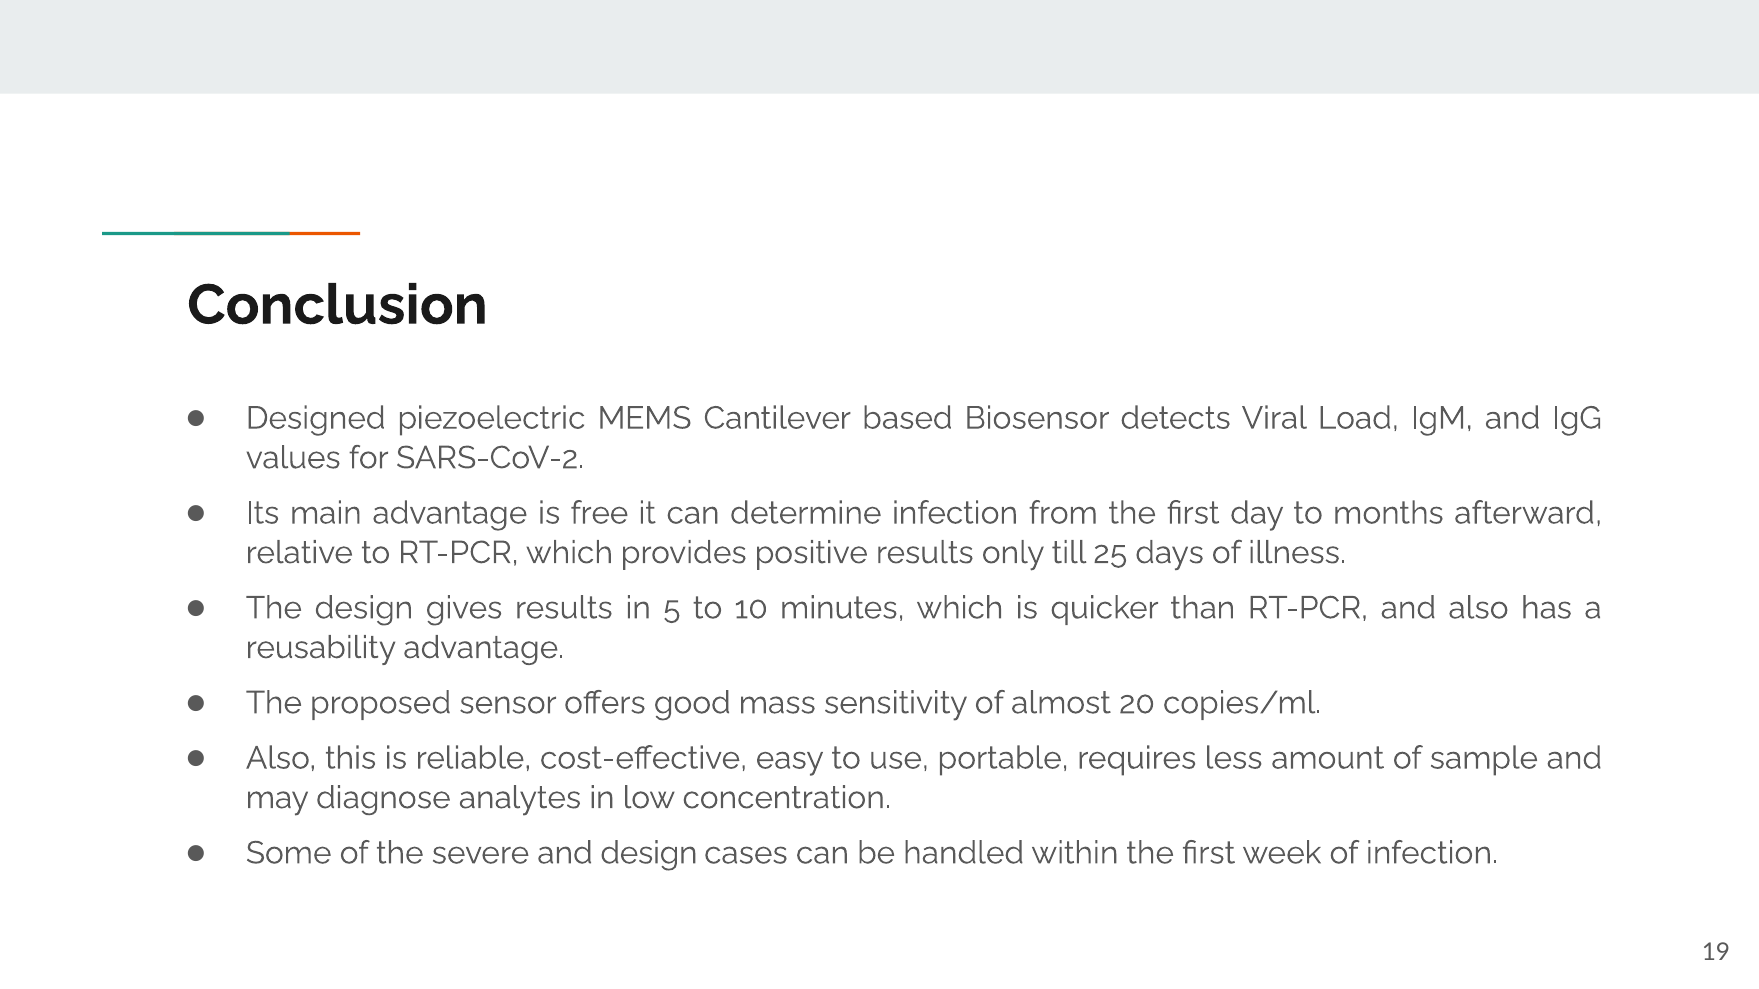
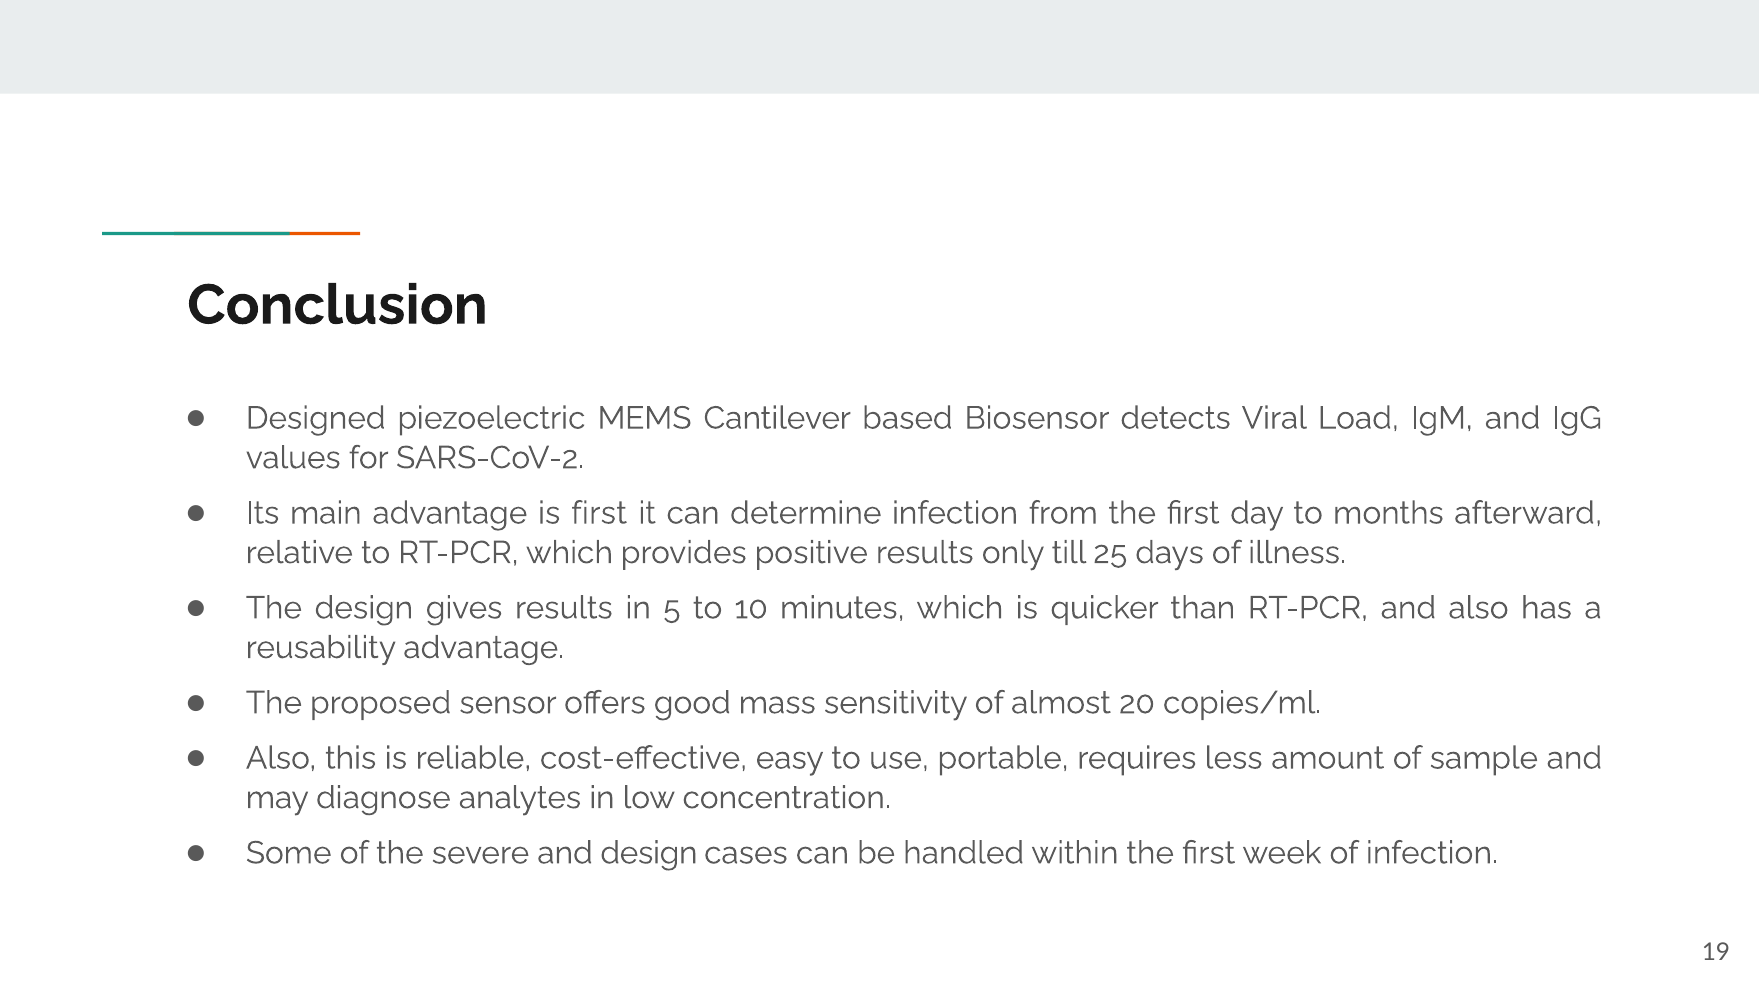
is free: free -> first (599, 513)
